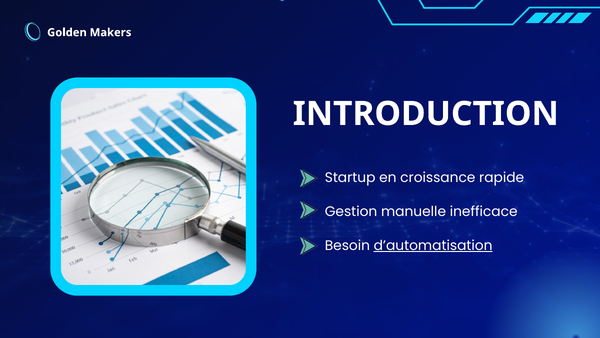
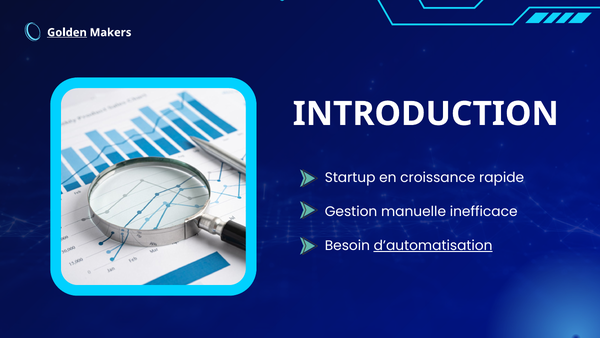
Golden underline: none -> present (67, 32)
